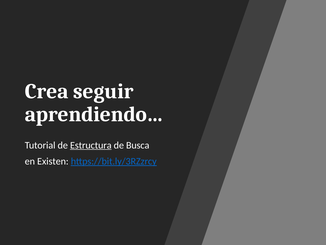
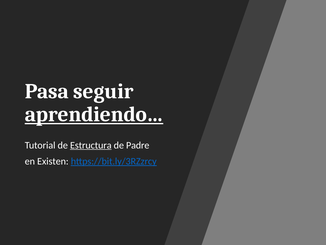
Crea: Crea -> Pasa (47, 91)
aprendiendo… underline: none -> present (94, 114)
Busca: Busca -> Padre (138, 145)
